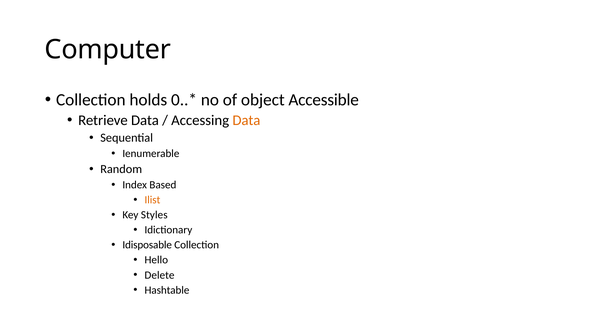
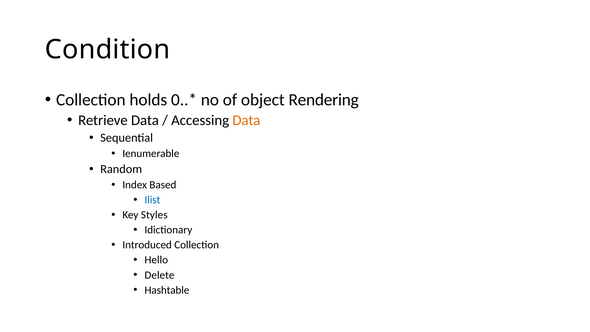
Computer: Computer -> Condition (108, 50)
Accessible: Accessible -> Rendering (324, 100)
Ilist colour: orange -> blue (152, 200)
Idisposable: Idisposable -> Introduced (147, 245)
